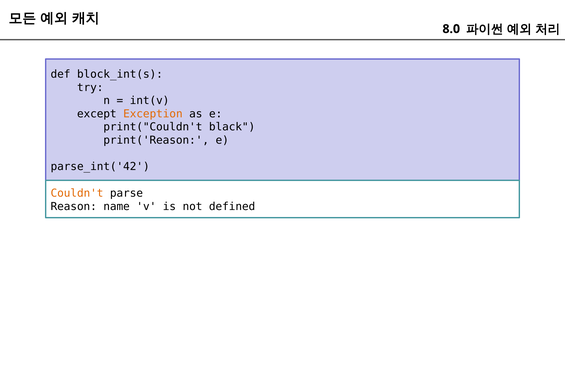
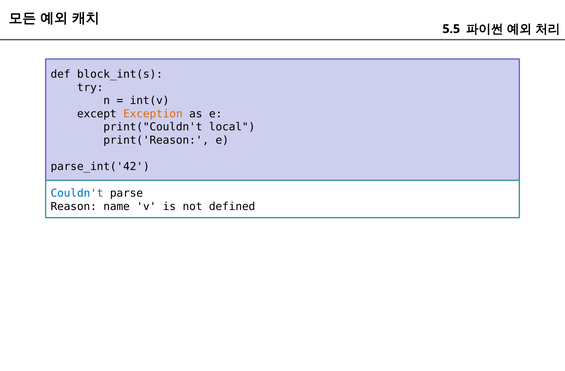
8.0: 8.0 -> 5.5 (451, 29)
black: black -> local (232, 127)
Couldn't colour: orange -> blue (77, 193)
